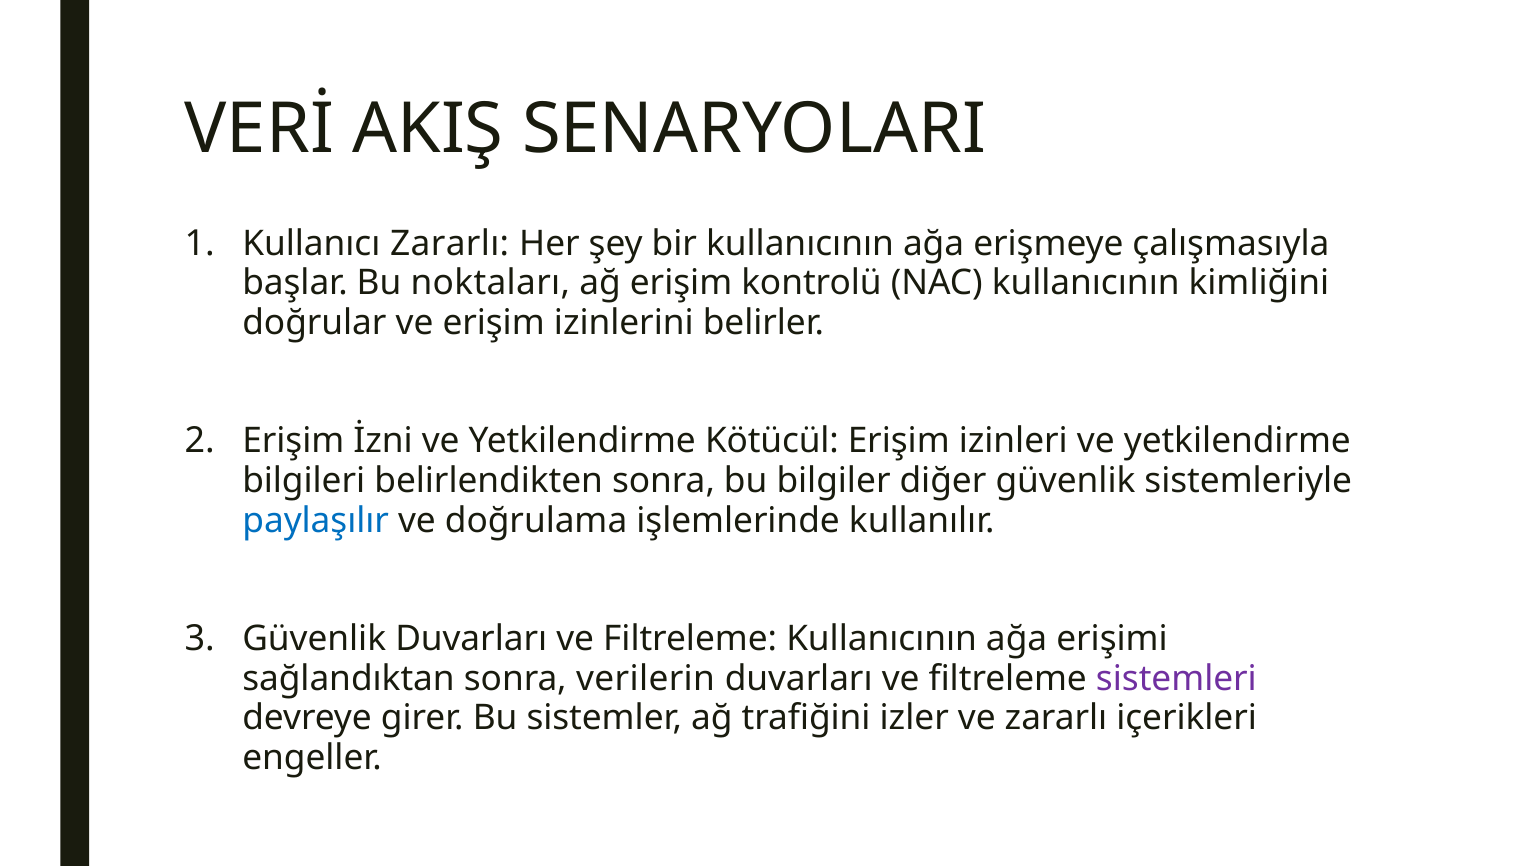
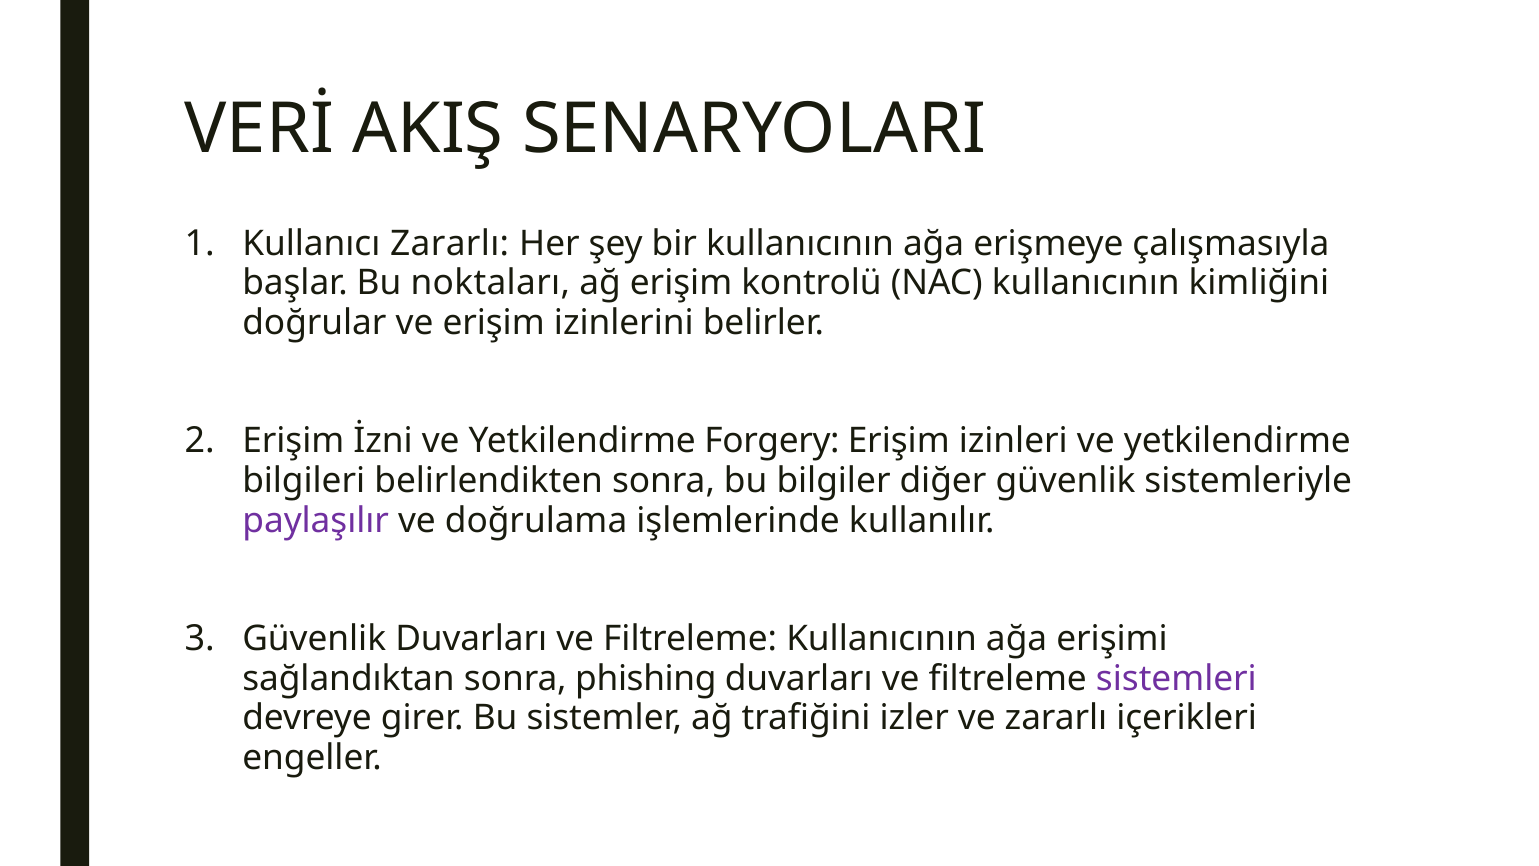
Kötücül: Kötücül -> Forgery (772, 441)
paylaşılır colour: blue -> purple (316, 520)
verilerin: verilerin -> phishing (646, 678)
